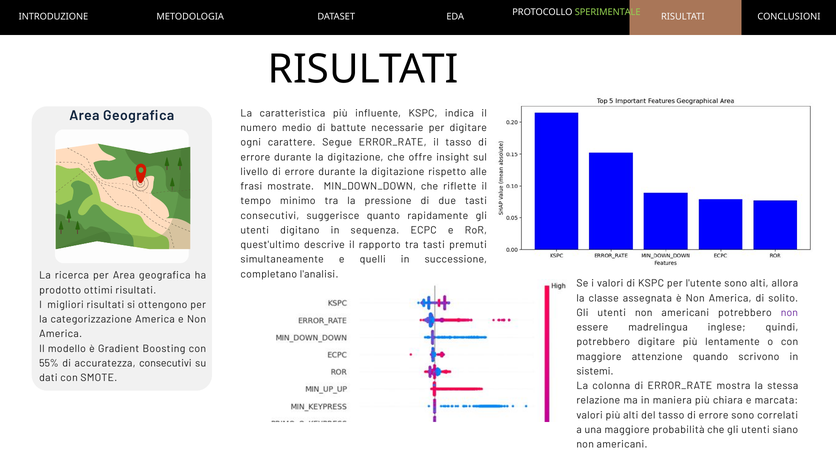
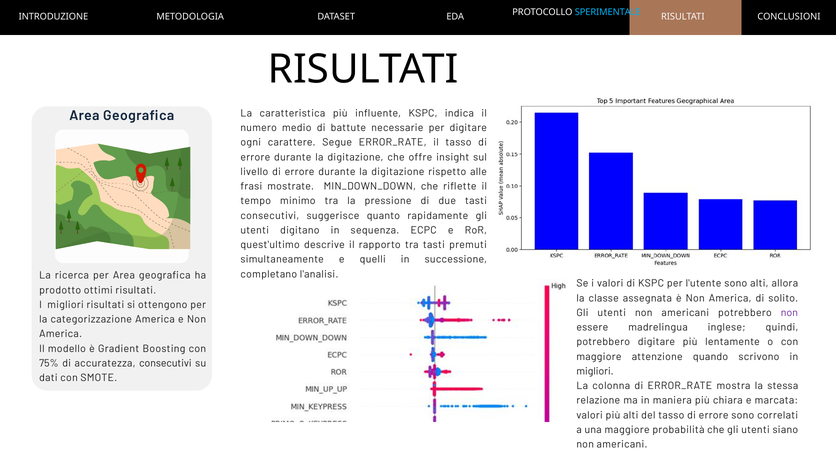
SPERIMENTALE colour: light green -> light blue (608, 12)
55%: 55% -> 75% (49, 363)
sistemi: sistemi -> migliori (595, 371)
